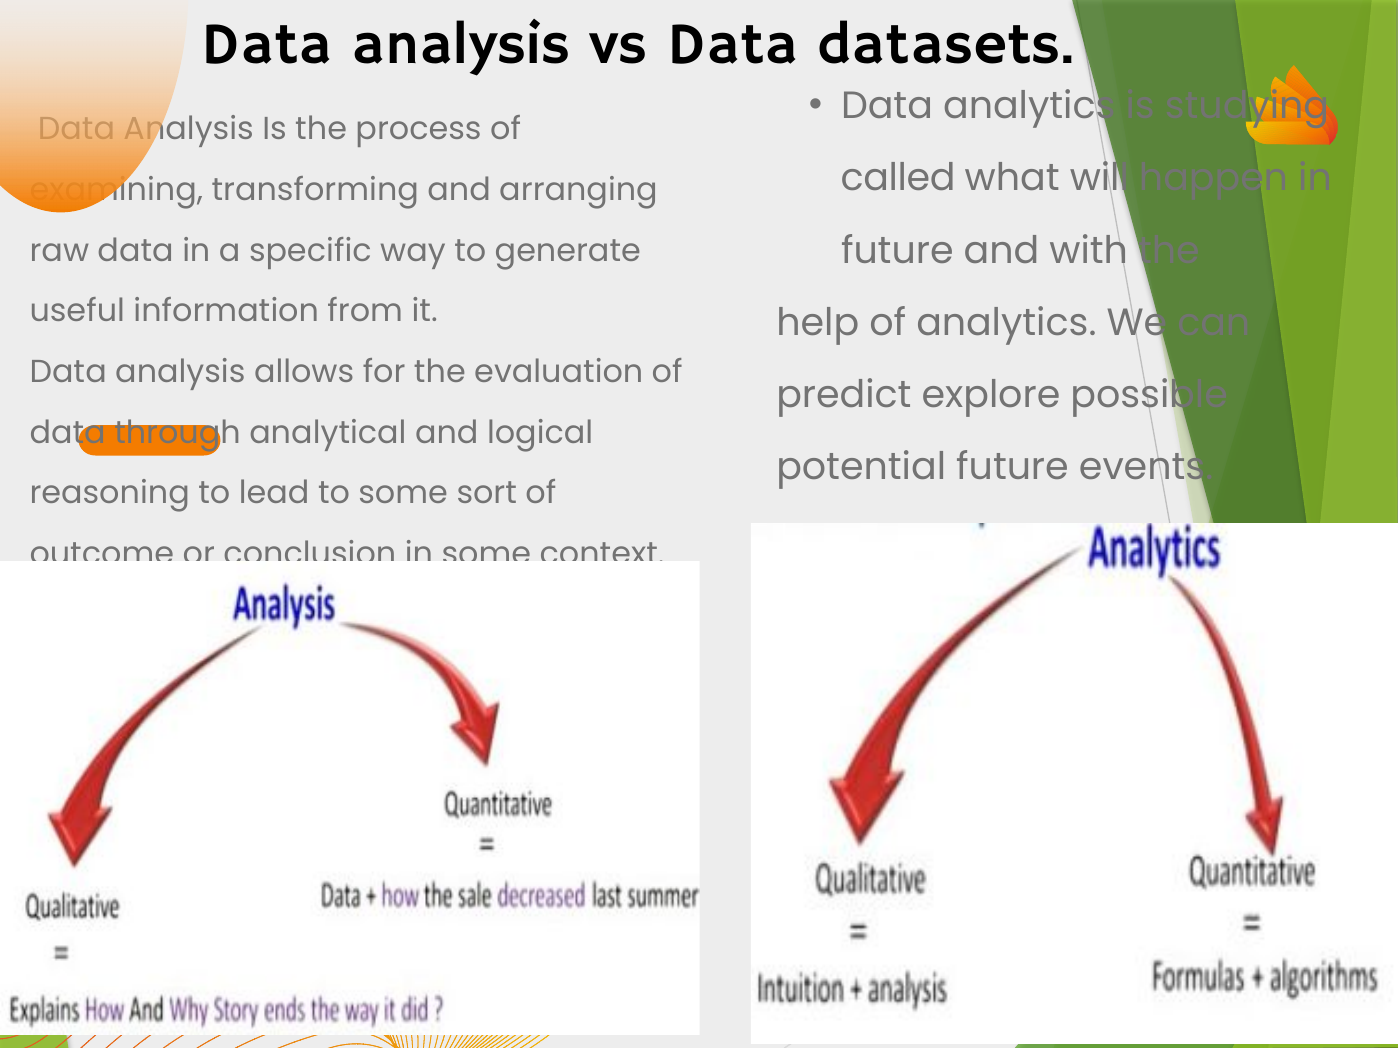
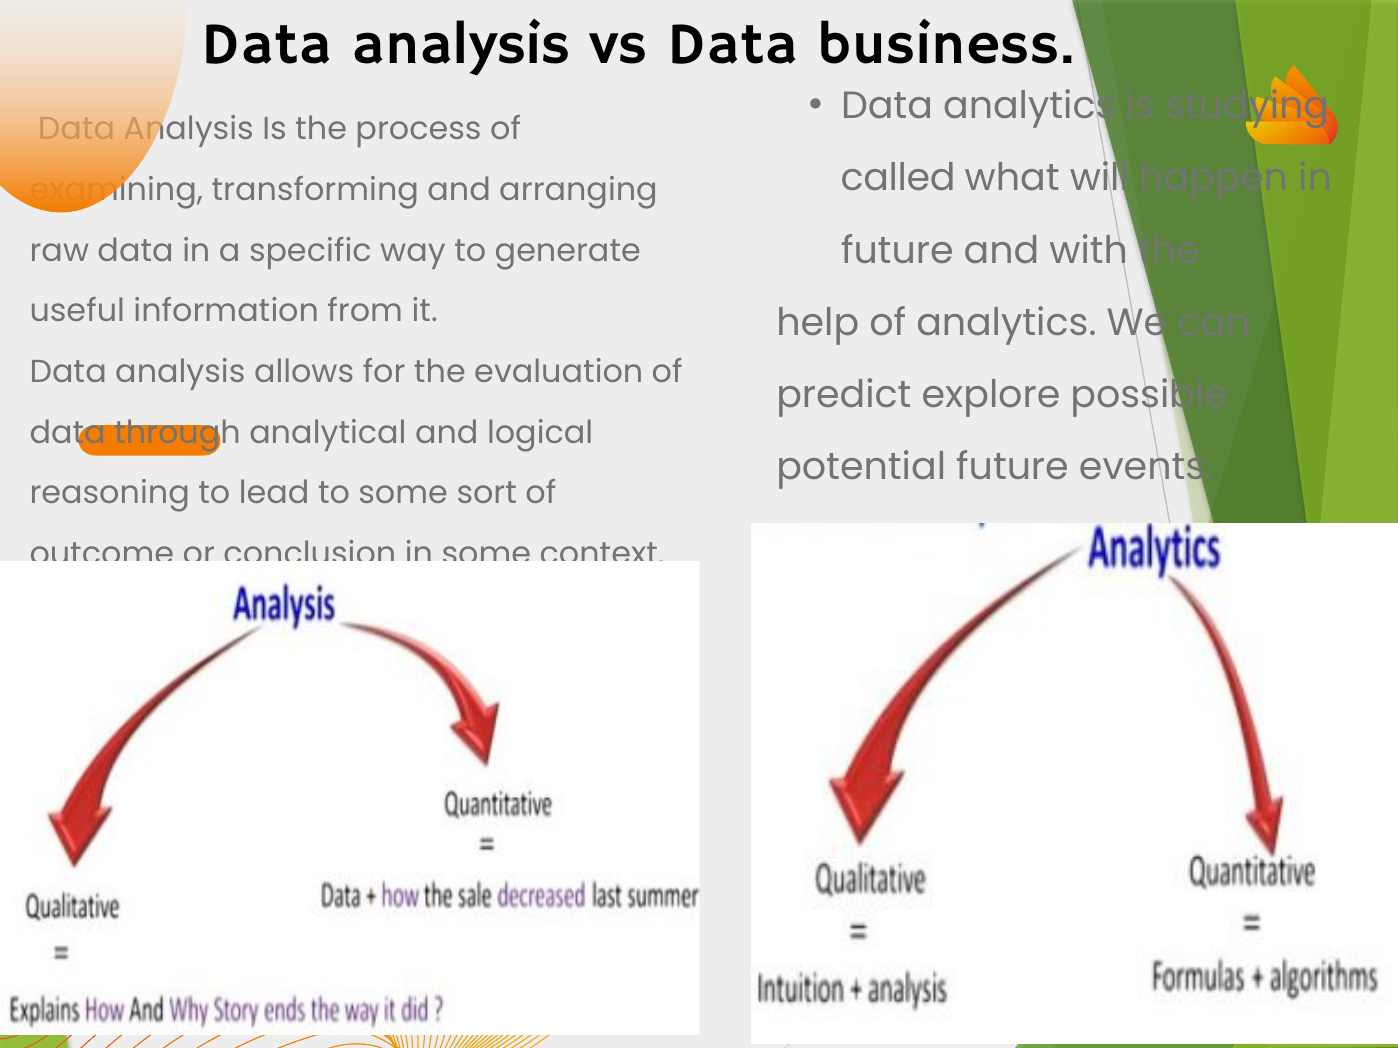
datasets: datasets -> business (946, 44)
